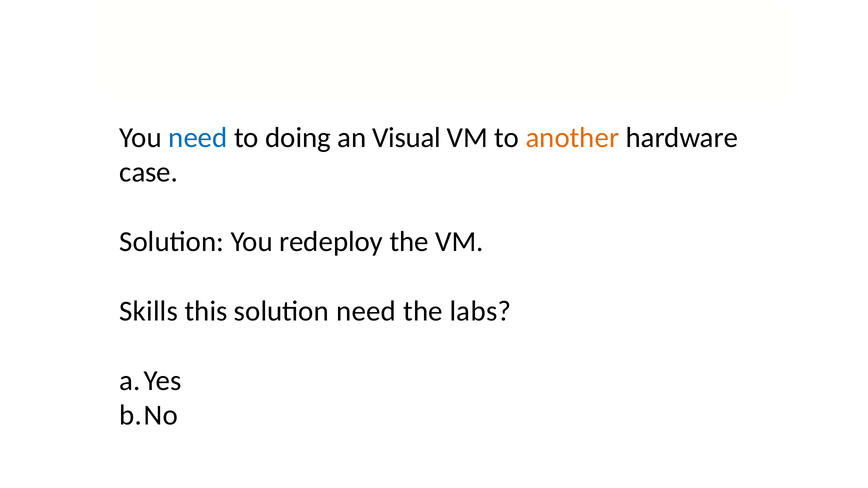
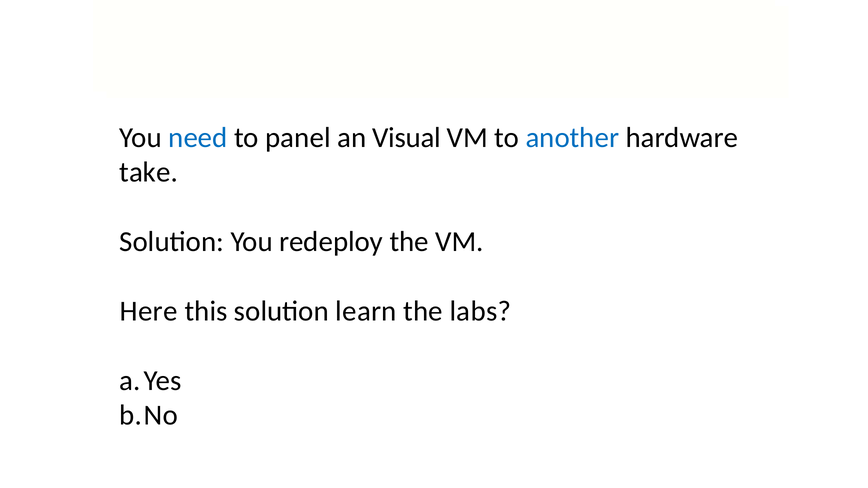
doing: doing -> panel (298, 138)
another colour: orange -> blue (572, 138)
case: case -> take (149, 173)
Skills: Skills -> Here (149, 311)
solution need: need -> learn (366, 311)
